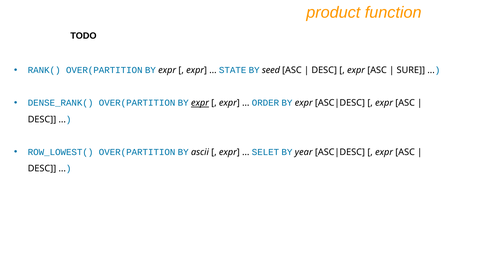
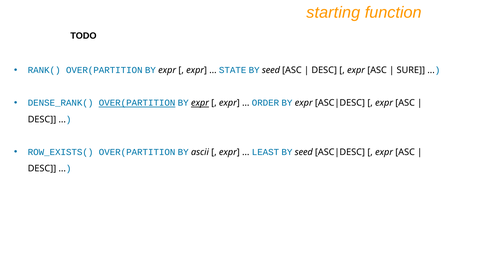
product: product -> starting (333, 13)
OVER(PARTITION underline: none -> present (137, 103)
ROW_LOWEST(: ROW_LOWEST( -> ROW_EXISTS( (61, 152)
SELET: SELET -> LEAST (265, 152)
year: year -> seed (304, 152)
